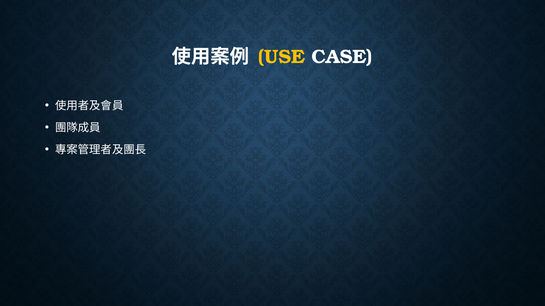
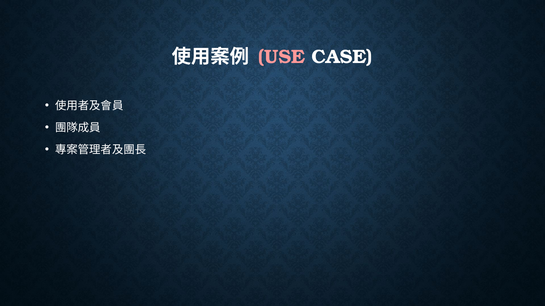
USE colour: yellow -> pink (282, 57)
